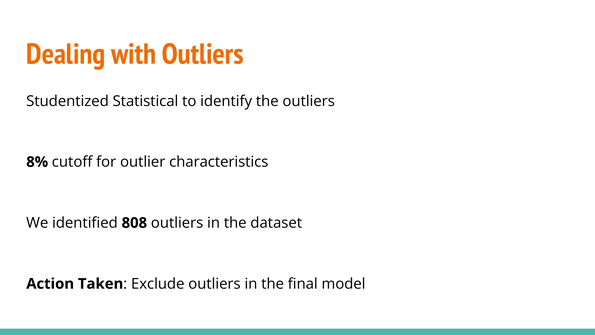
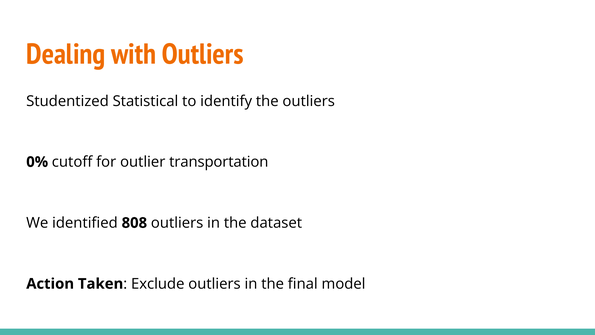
8%: 8% -> 0% (37, 162)
characteristics: characteristics -> transportation (219, 162)
